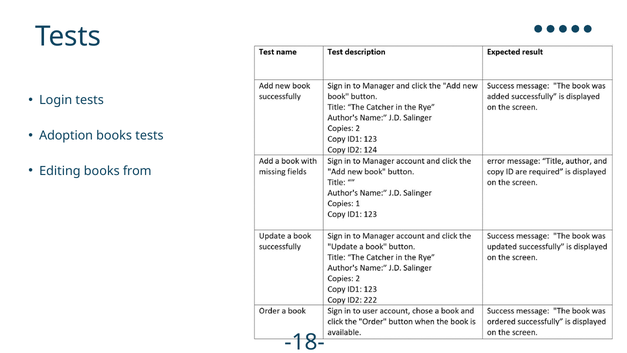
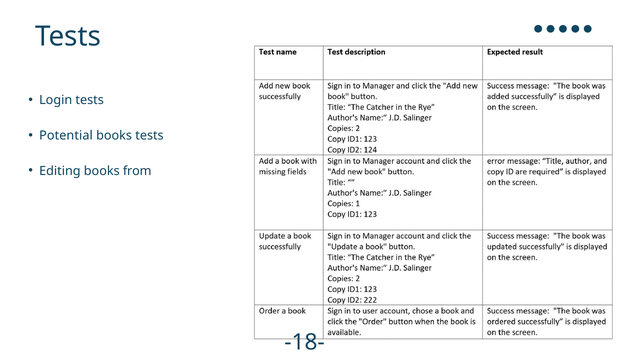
Adoption: Adoption -> Potential (66, 135)
